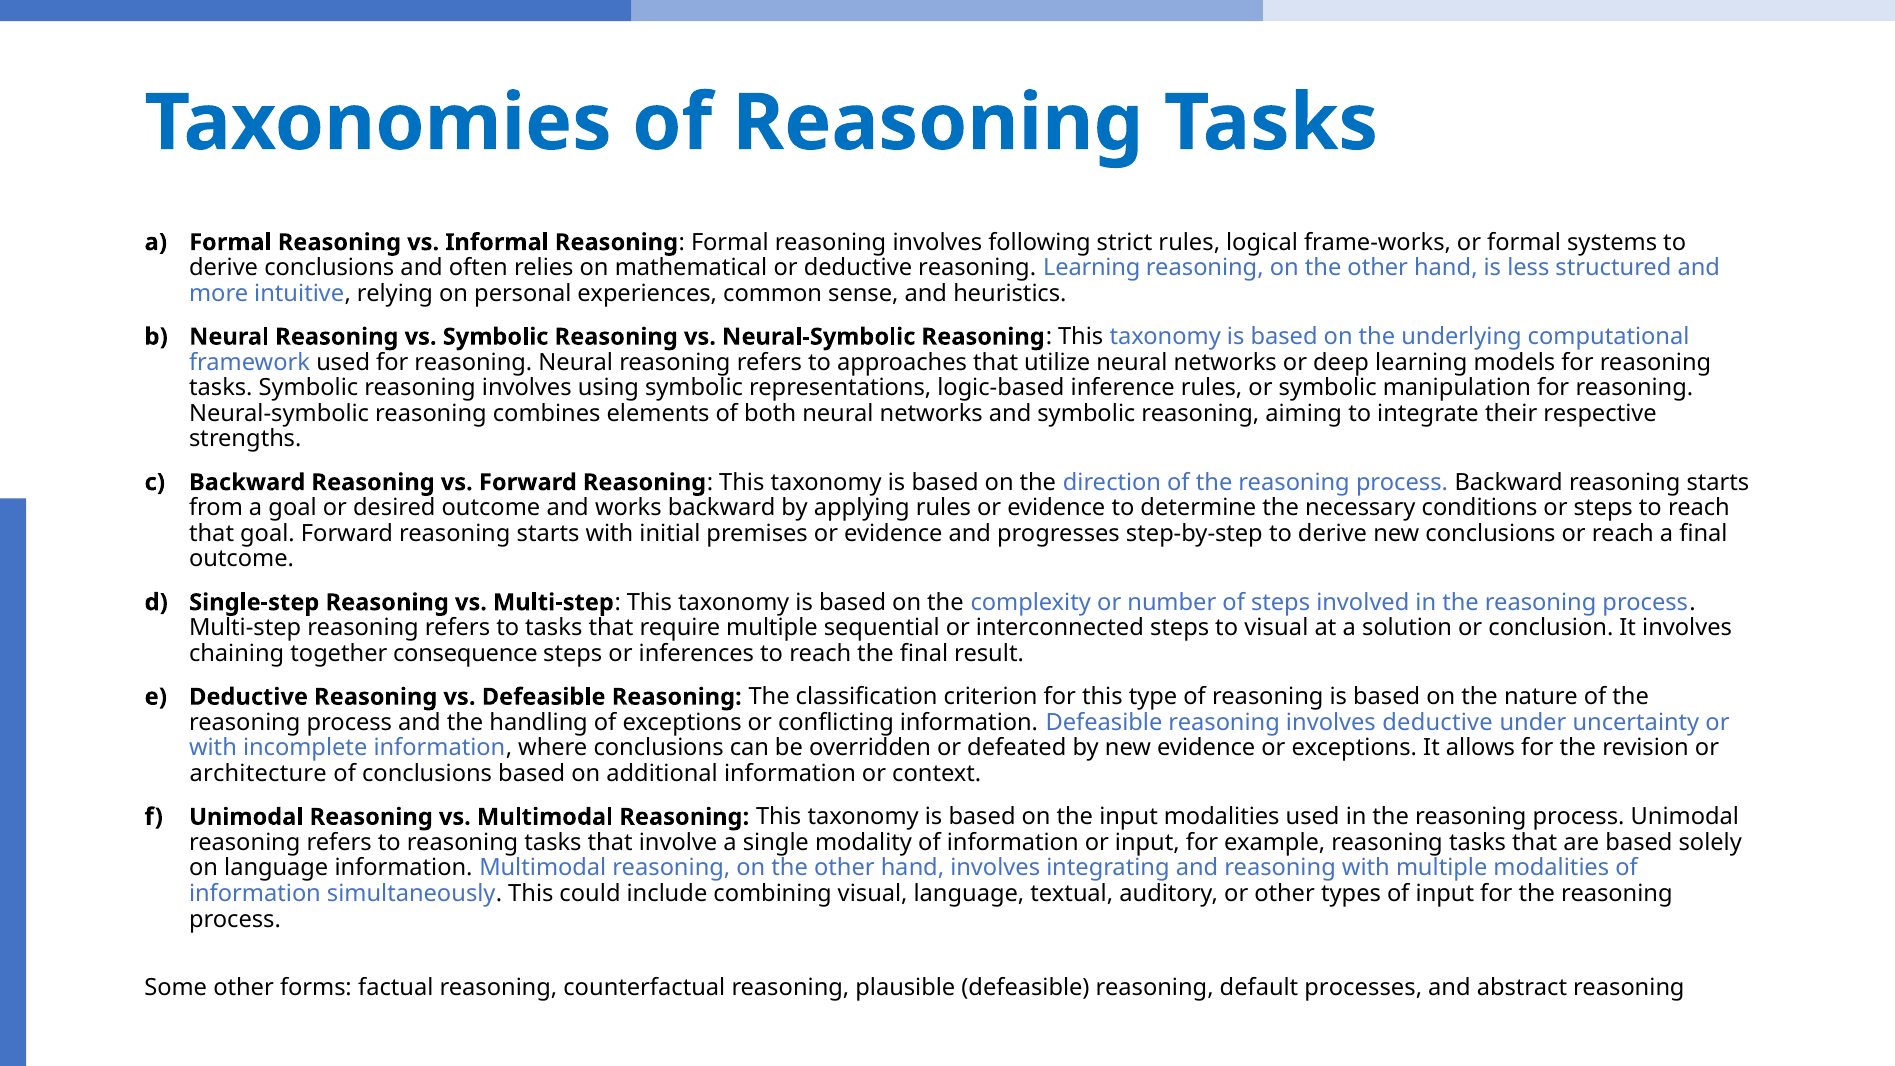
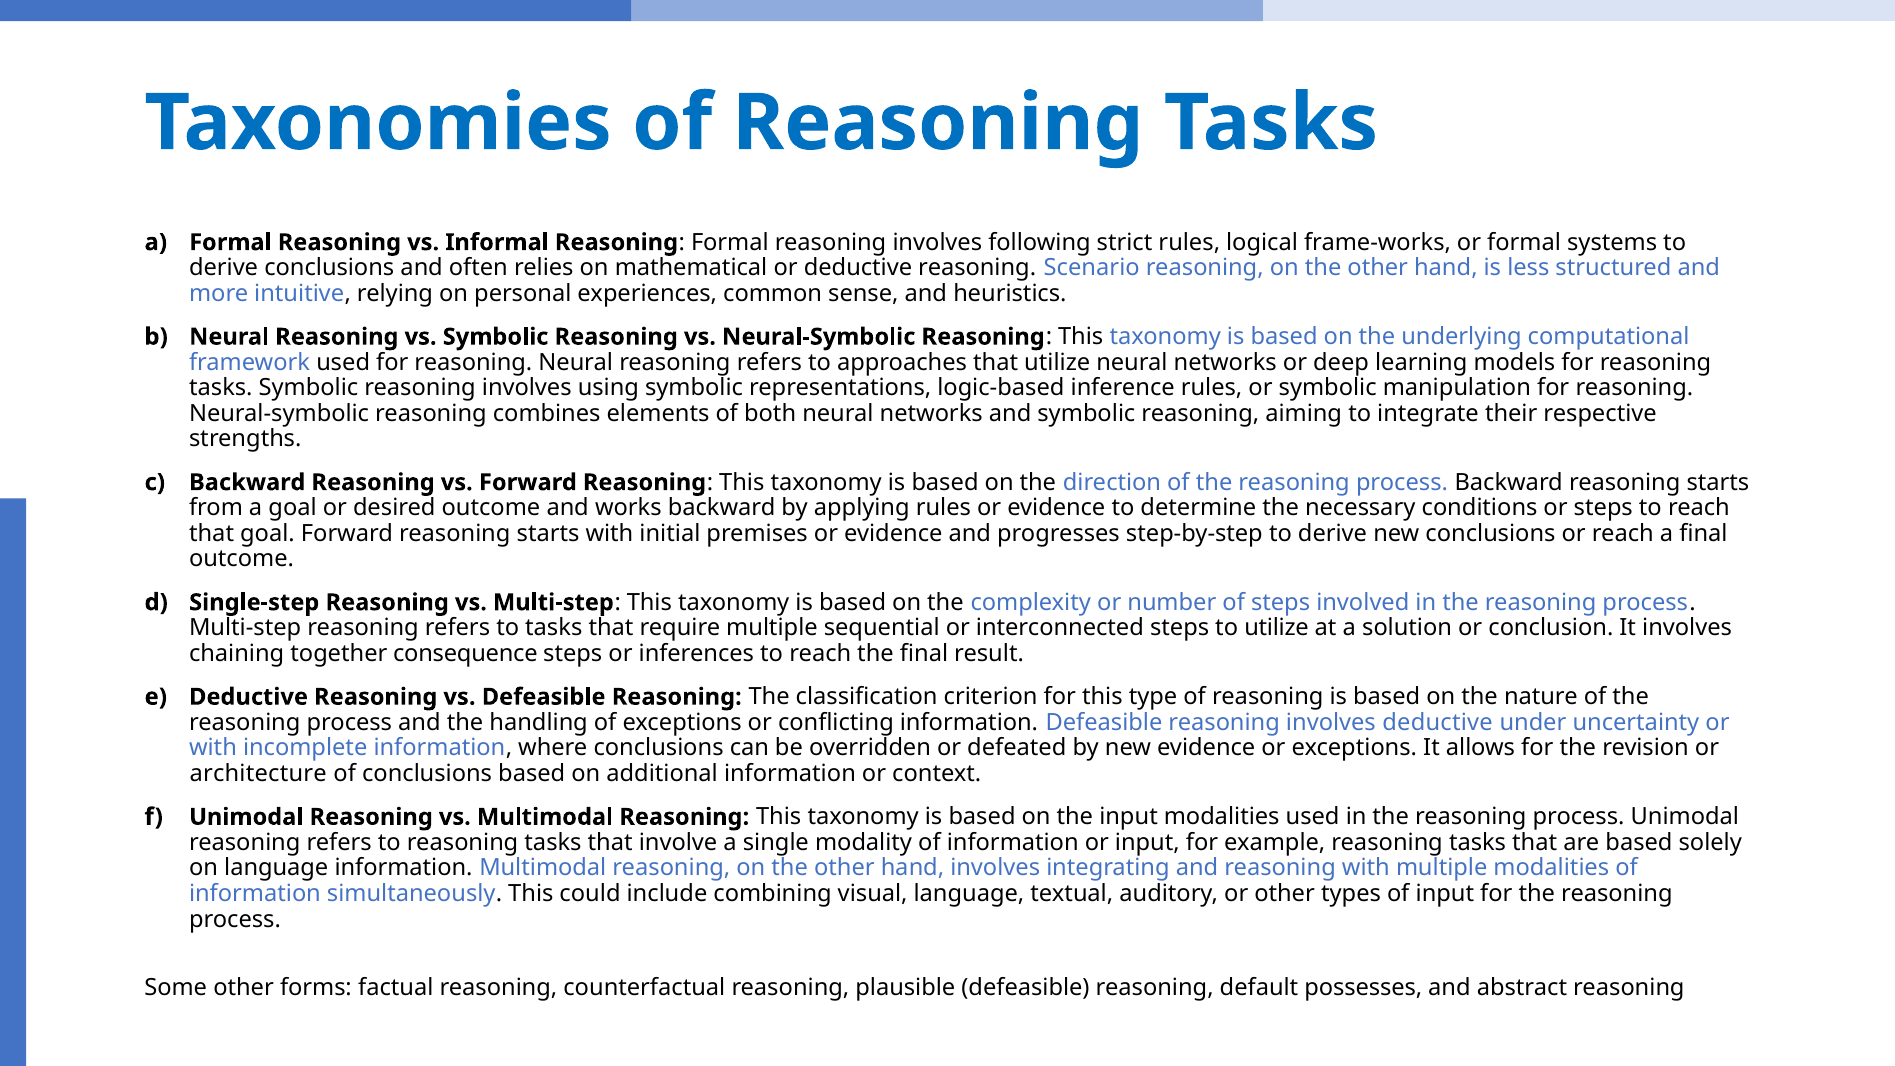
reasoning Learning: Learning -> Scenario (1092, 268)
to visual: visual -> utilize (1277, 628)
processes: processes -> possesses (1363, 988)
